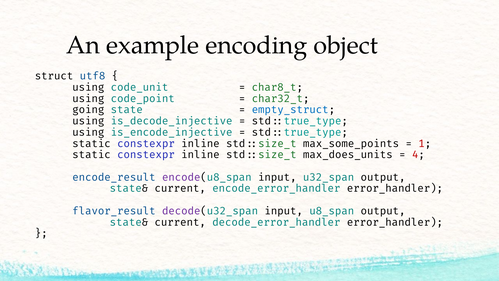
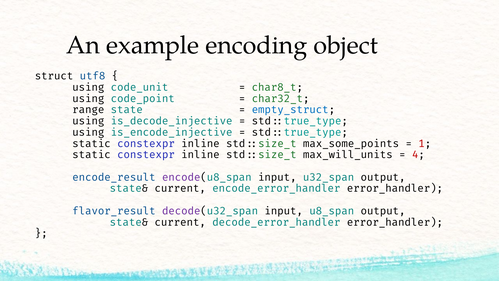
going: going -> range (88, 110)
max_does_units: max_does_units -> max_will_units (348, 155)
